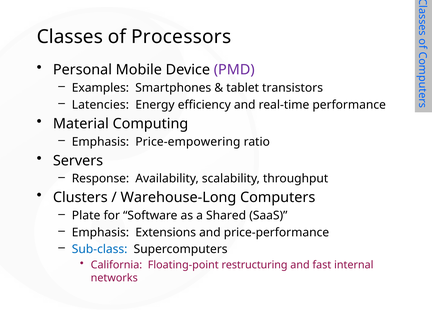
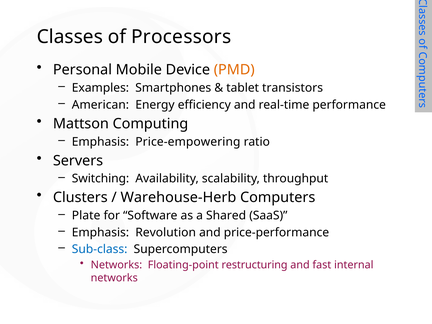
PMD colour: purple -> orange (234, 70)
Latencies: Latencies -> American (100, 105)
Material: Material -> Mattson (81, 124)
Response: Response -> Switching (100, 179)
Warehouse-Long: Warehouse-Long -> Warehouse-Herb (178, 198)
Extensions: Extensions -> Revolution (166, 232)
California: California -> Networks (116, 265)
